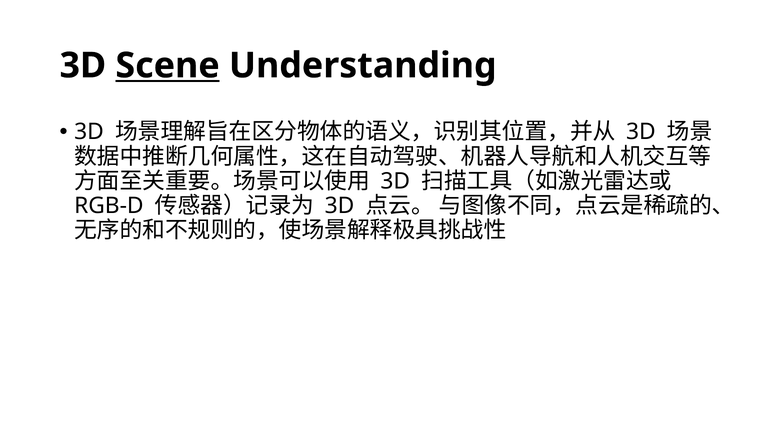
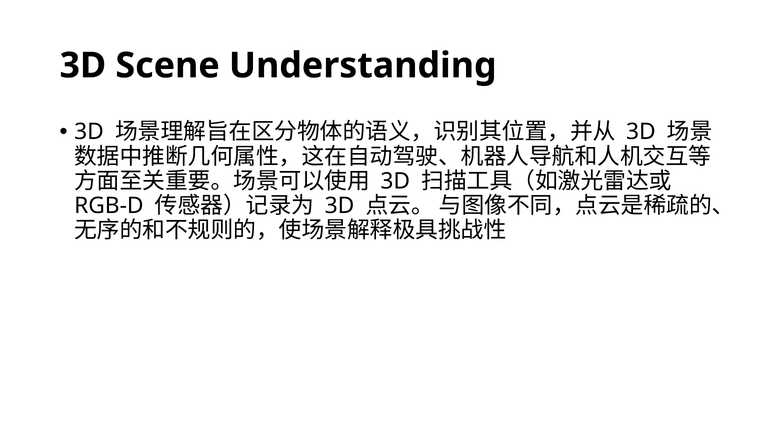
Scene underline: present -> none (168, 66)
